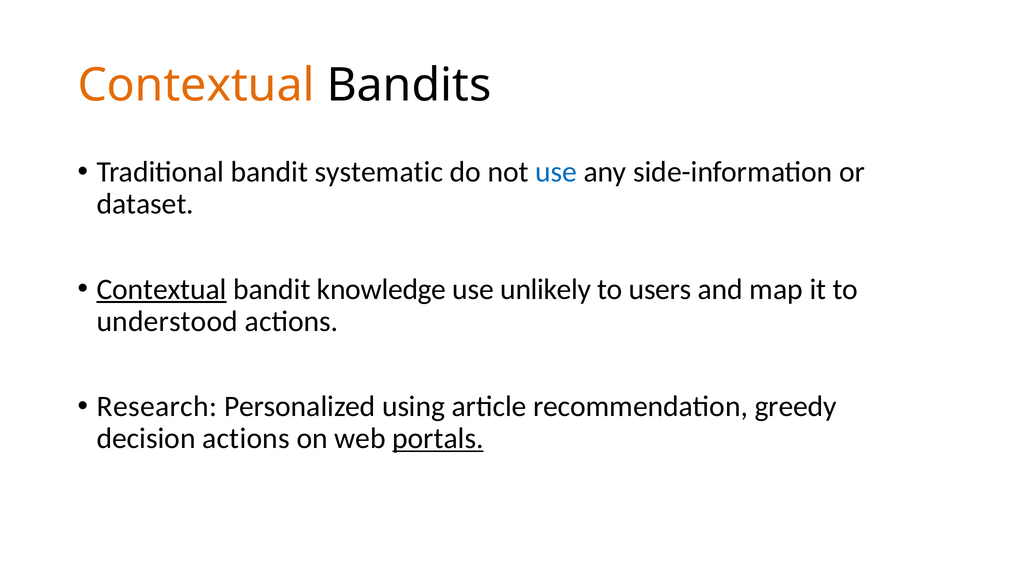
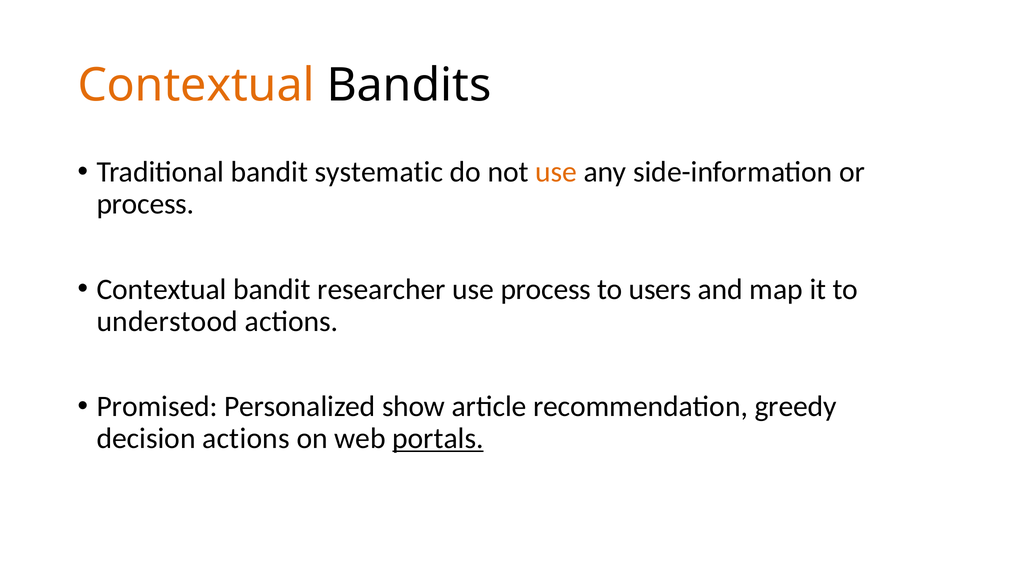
use colour: blue -> orange (556, 172)
dataset: dataset -> process (145, 204)
Contextual underline: present -> none (162, 289)
knowledge: knowledge -> researcher (381, 289)
use unlikely: unlikely -> process (546, 289)
Research: Research -> Promised (157, 407)
using: using -> show (414, 407)
